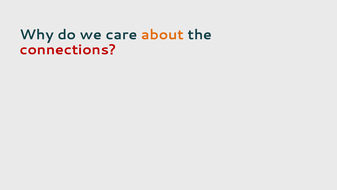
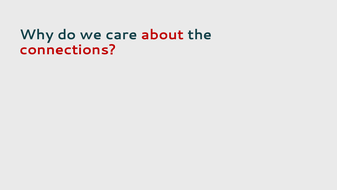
about colour: orange -> red (162, 35)
